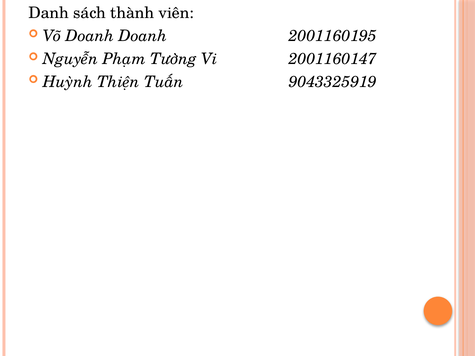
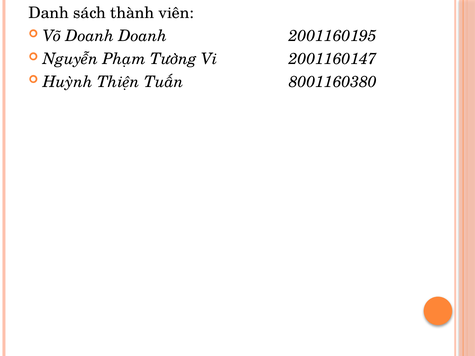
9043325919: 9043325919 -> 8001160380 (333, 82)
